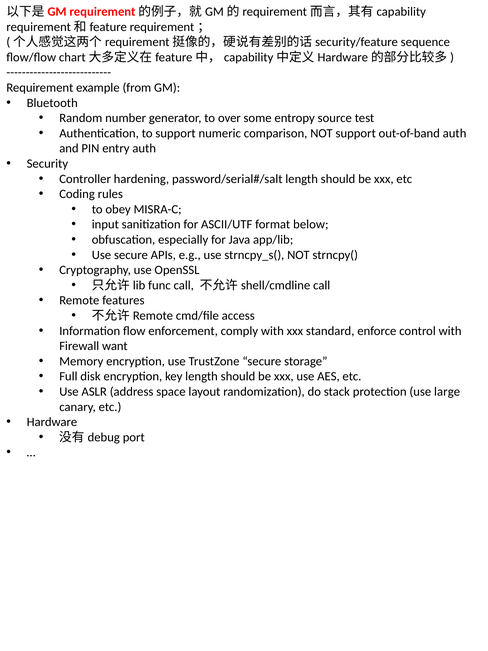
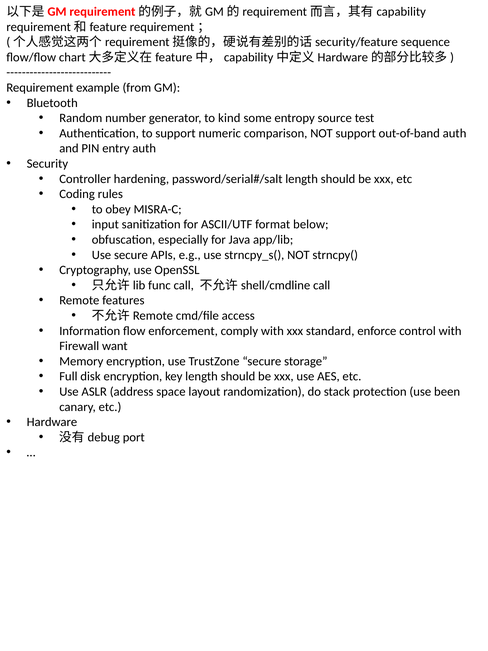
over: over -> kind (229, 118)
large: large -> been (447, 391)
